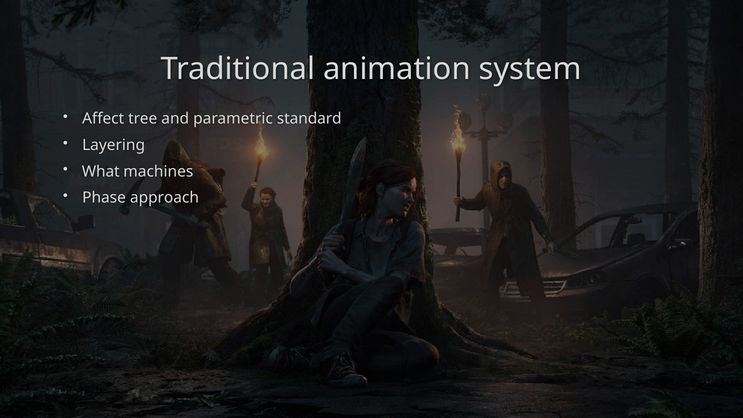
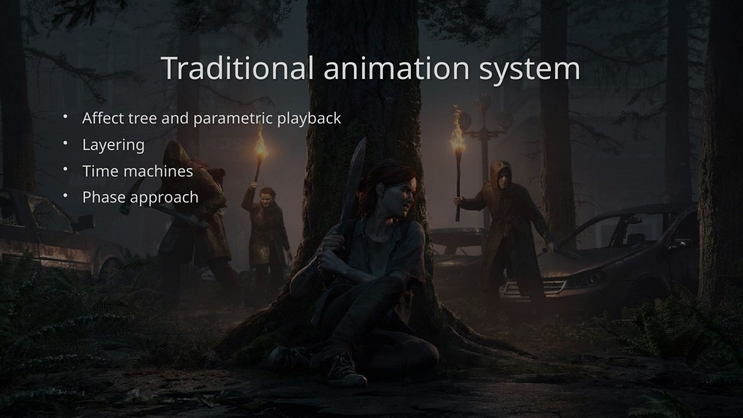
standard: standard -> playback (309, 119)
What: What -> Time (101, 171)
